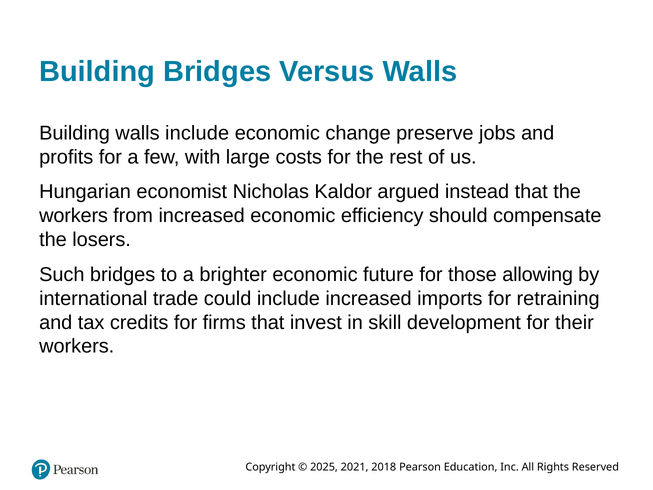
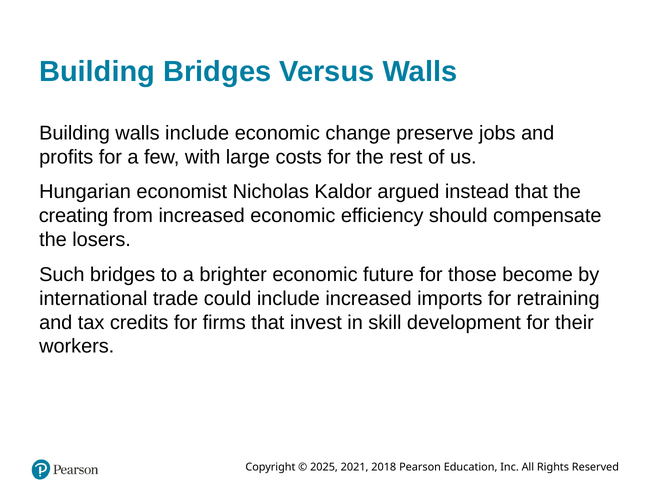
workers: workers -> creating (74, 216)
allowing: allowing -> become (538, 274)
